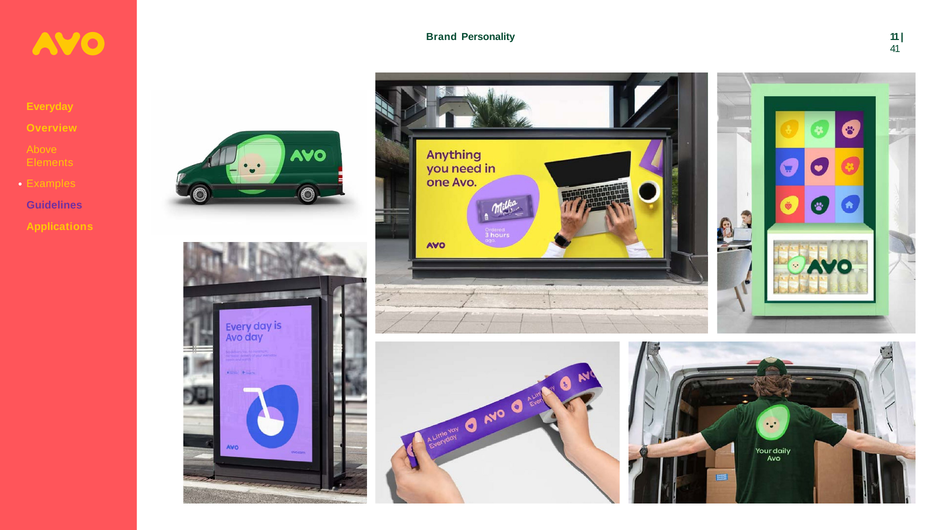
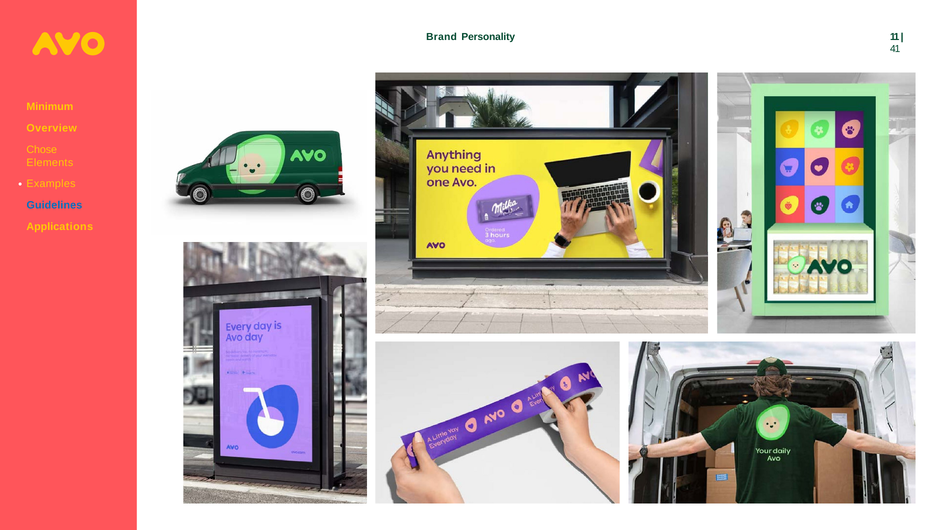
Everyday: Everyday -> Minimum (50, 106)
Above: Above -> Chose (42, 150)
Guidelines colour: purple -> blue (54, 205)
